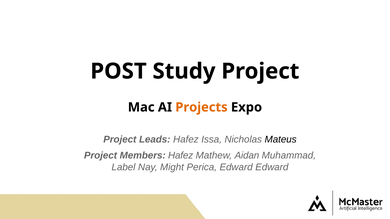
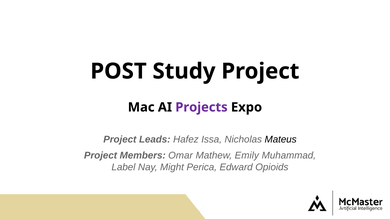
Projects colour: orange -> purple (201, 107)
Members Hafez: Hafez -> Omar (181, 156)
Aidan: Aidan -> Emily (247, 156)
Edward Edward: Edward -> Opioids (272, 167)
